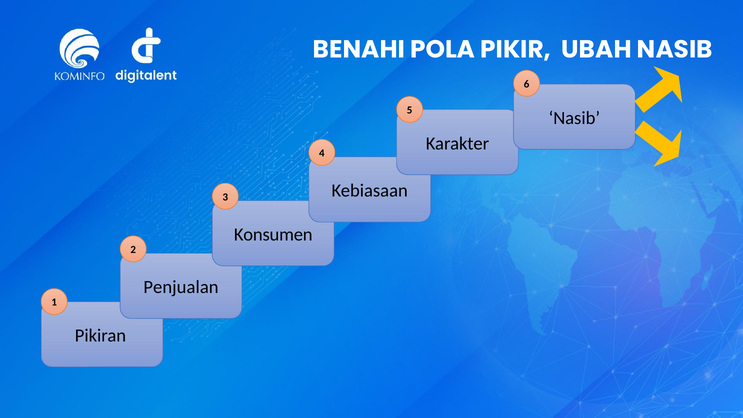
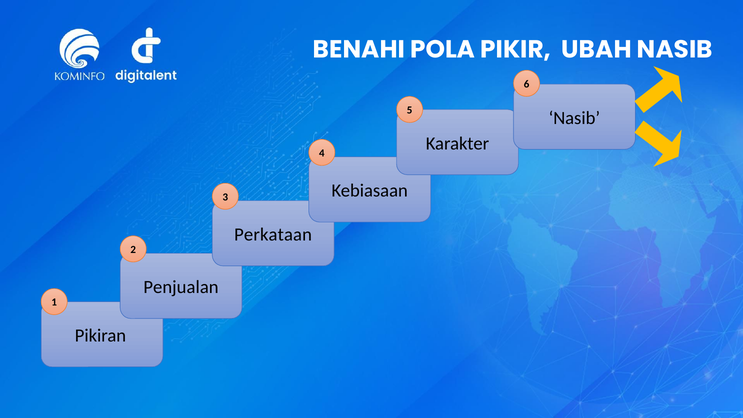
Konsumen: Konsumen -> Perkataan (273, 234)
